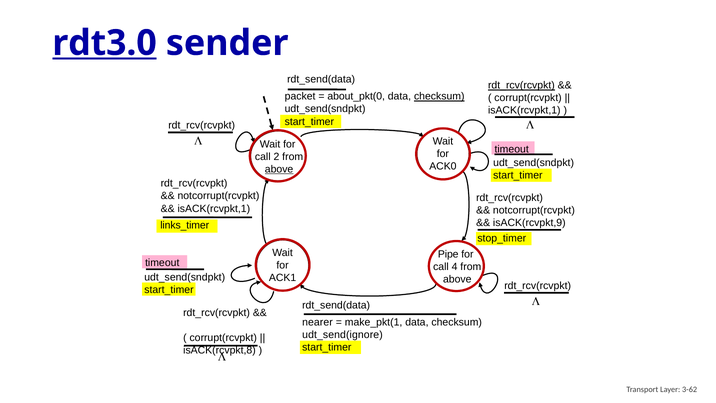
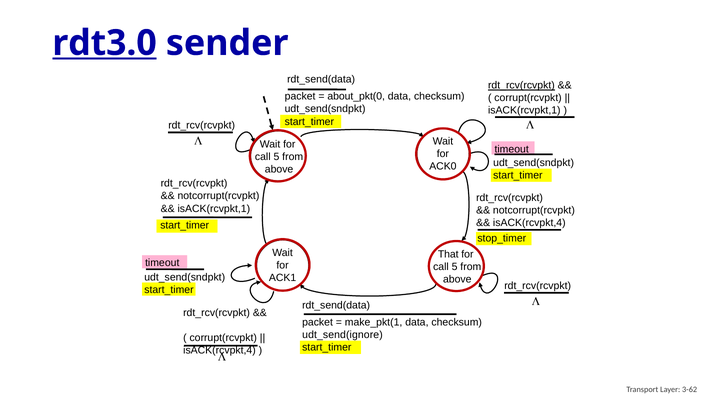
checksum underline: present -> none (439, 96)
2: 2 -> 5 (276, 157)
above underline: present -> none (279, 169)
isACK(rcvpkt,9: isACK(rcvpkt,9 -> isACK(rcvpkt,4 (529, 223)
links_timer: links_timer -> start_timer (185, 225)
Pipe: Pipe -> That (448, 254)
4: 4 -> 5 (455, 267)
nearer: nearer -> packet (318, 322)
isACK(rcvpkt,8: isACK(rcvpkt,8 -> isACK(rcvpkt,4 (219, 350)
